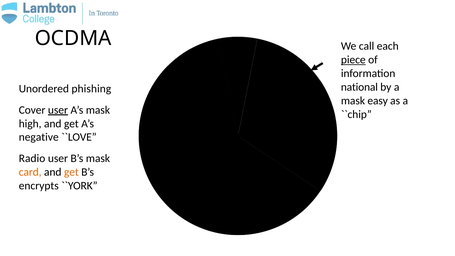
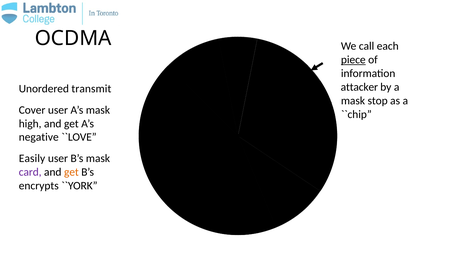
national: national -> attacker (359, 87)
phishing: phishing -> transmit (91, 89)
easy: easy -> stop (378, 101)
user underline: present -> none (58, 110)
Radio: Radio -> Easily (32, 158)
card colour: orange -> purple (30, 172)
